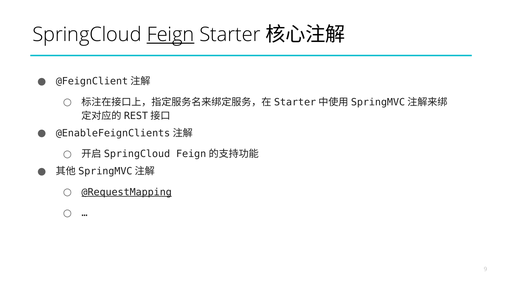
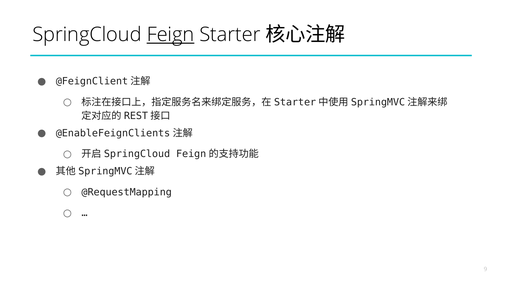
@RequestMapping underline: present -> none (127, 192)
